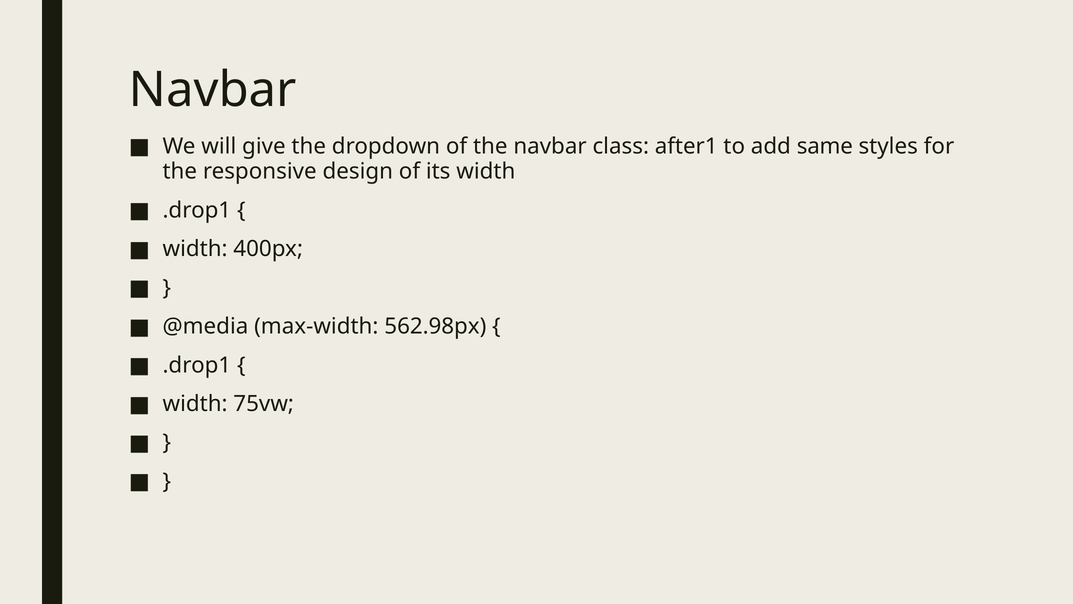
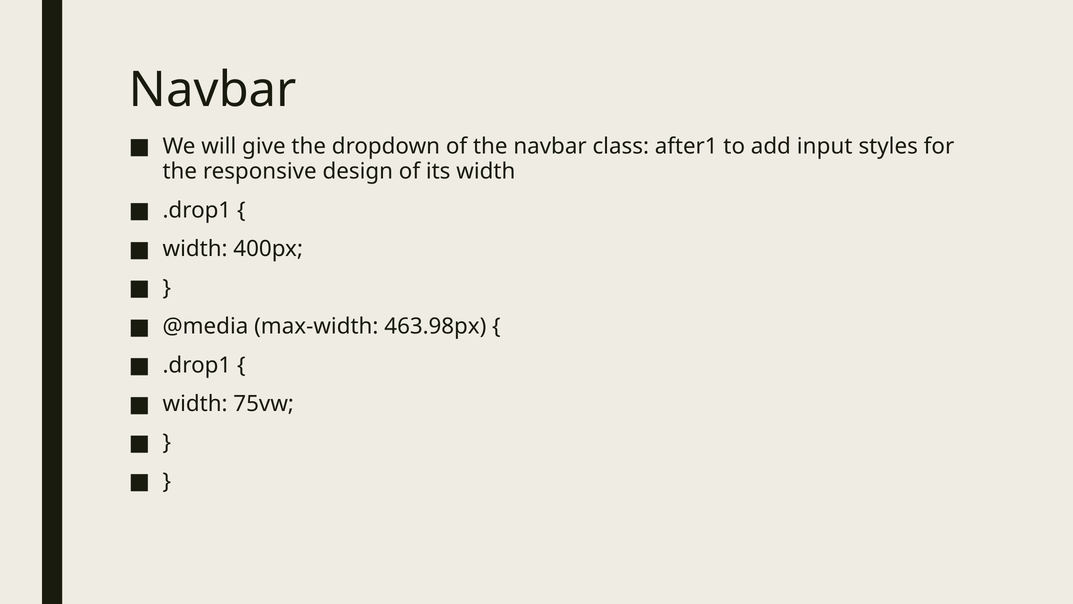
same: same -> input (825, 146)
562.98px: 562.98px -> 463.98px (435, 326)
